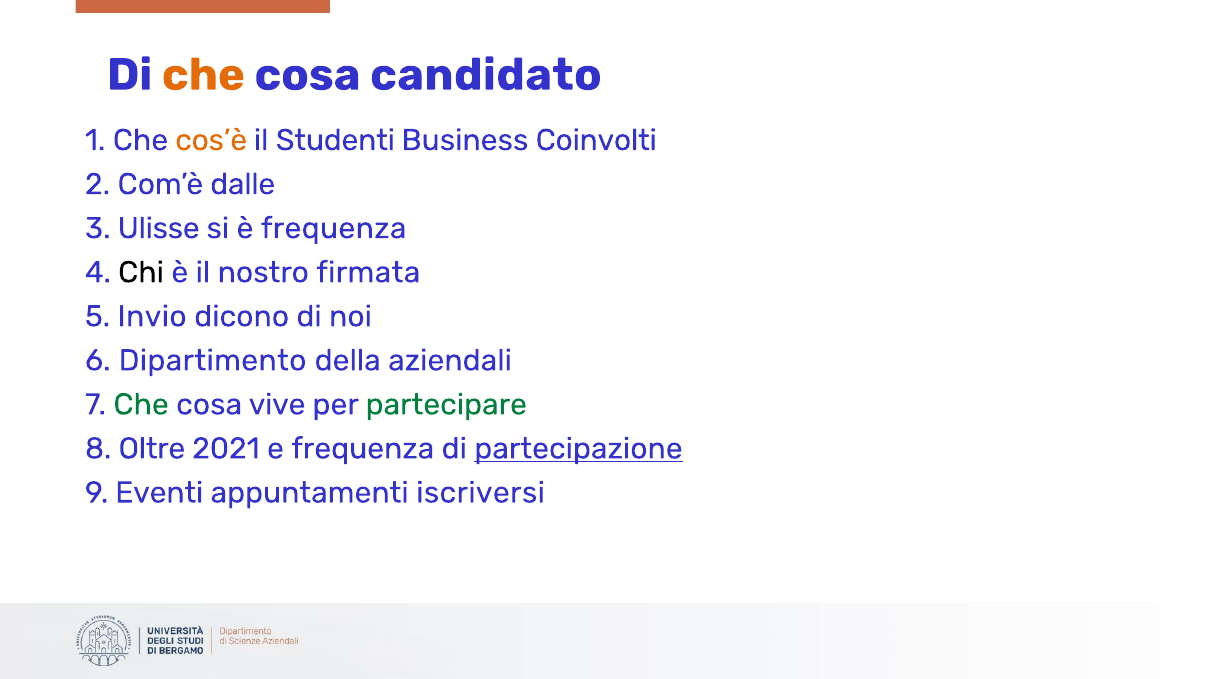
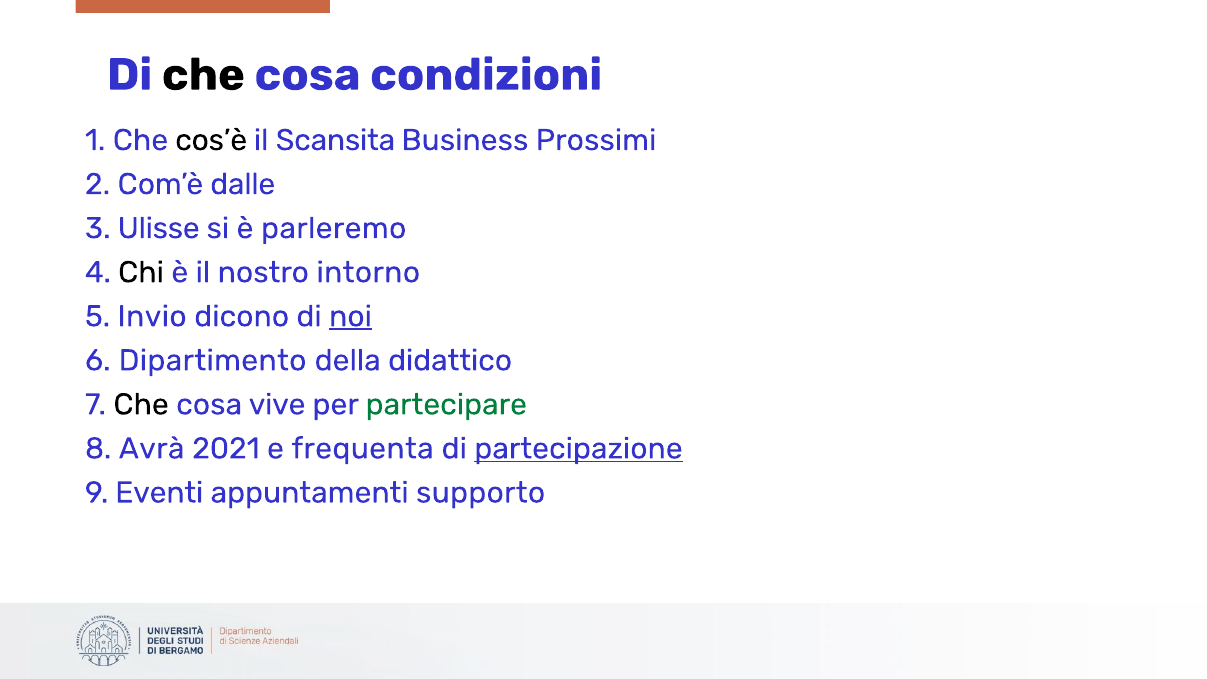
che colour: orange -> black (203, 75)
candidato: candidato -> condizioni (486, 75)
cos’è colour: orange -> black (211, 140)
Studenti: Studenti -> Scansita (335, 140)
Coinvolti: Coinvolti -> Prossimi (596, 140)
è frequenza: frequenza -> parleremo (334, 228)
firmata: firmata -> intorno (368, 272)
noi underline: none -> present (351, 316)
aziendali: aziendali -> didattico (450, 360)
Che colour: green -> black (141, 404)
Oltre: Oltre -> Avrà (152, 448)
e frequenza: frequenza -> frequenta (363, 448)
iscriversi: iscriversi -> supporto (481, 493)
